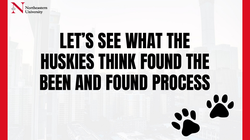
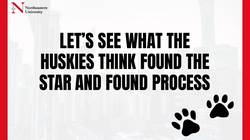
BEEN: BEEN -> STAR (55, 85)
